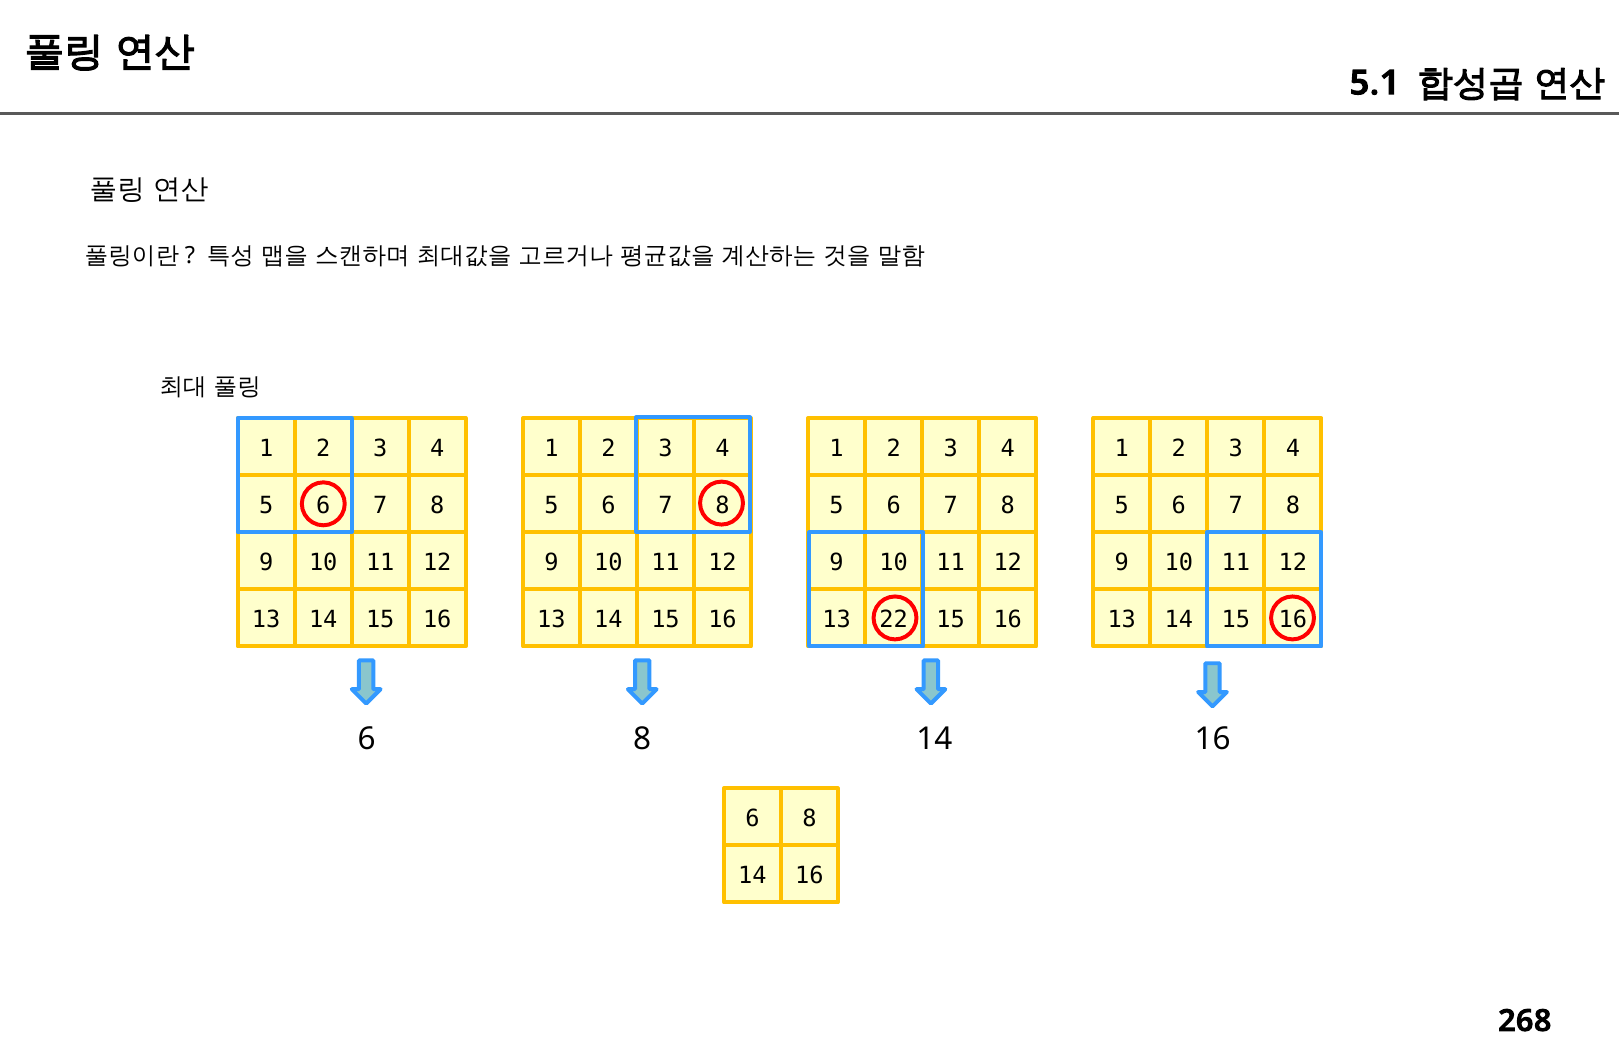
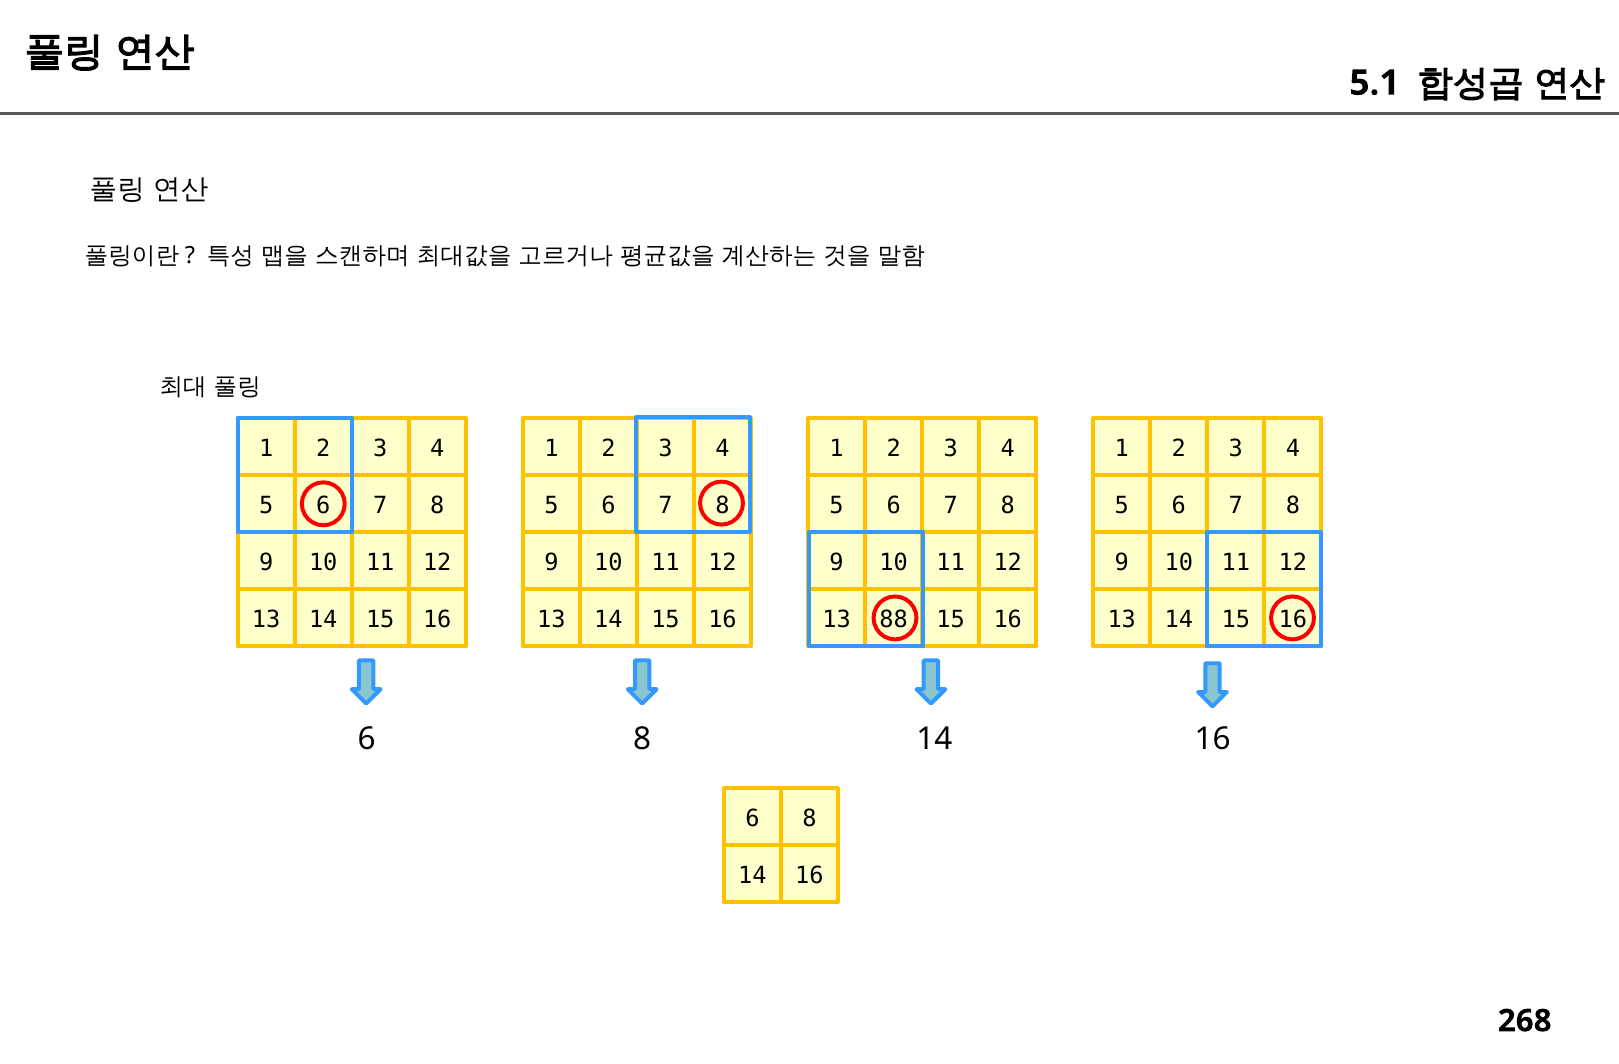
22: 22 -> 88 (894, 619)
